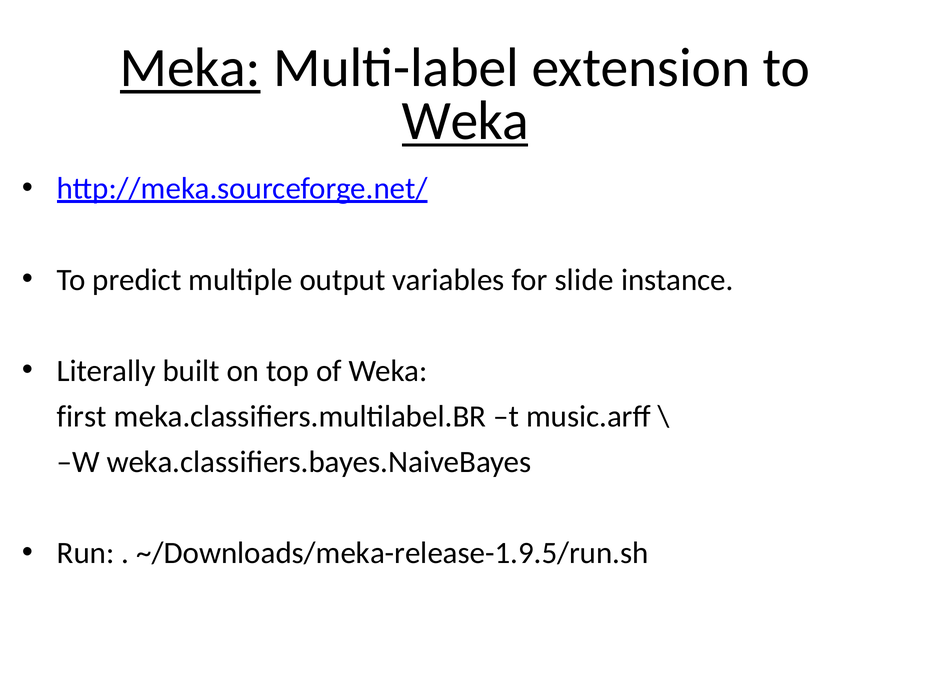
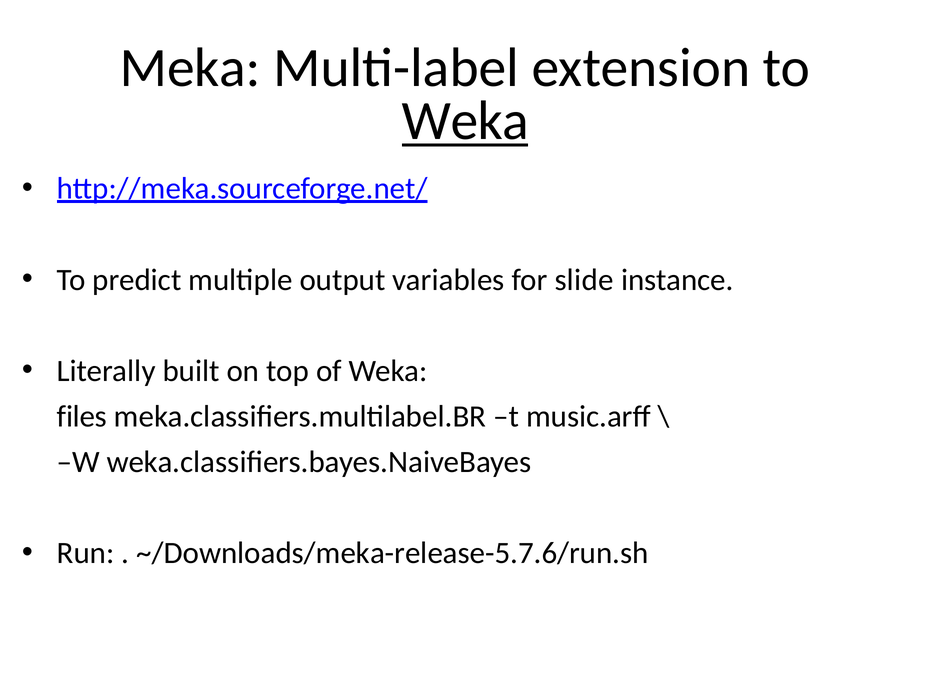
Meka underline: present -> none (190, 68)
first: first -> files (82, 416)
~/Downloads/meka-release-1.9.5/run.sh: ~/Downloads/meka-release-1.9.5/run.sh -> ~/Downloads/meka-release-5.7.6/run.sh (392, 553)
